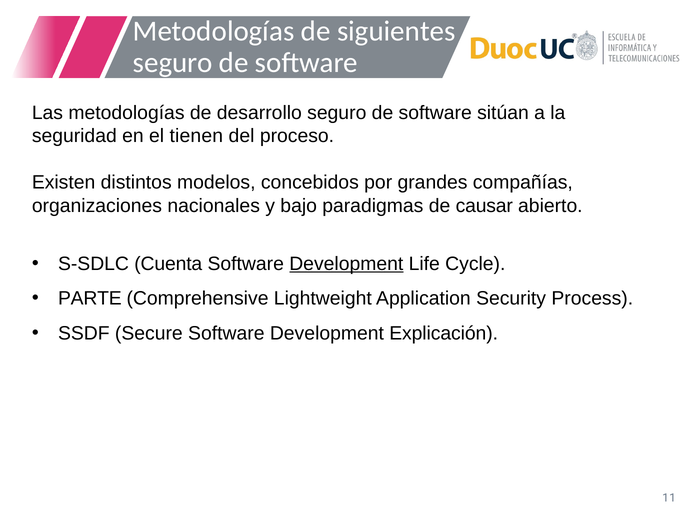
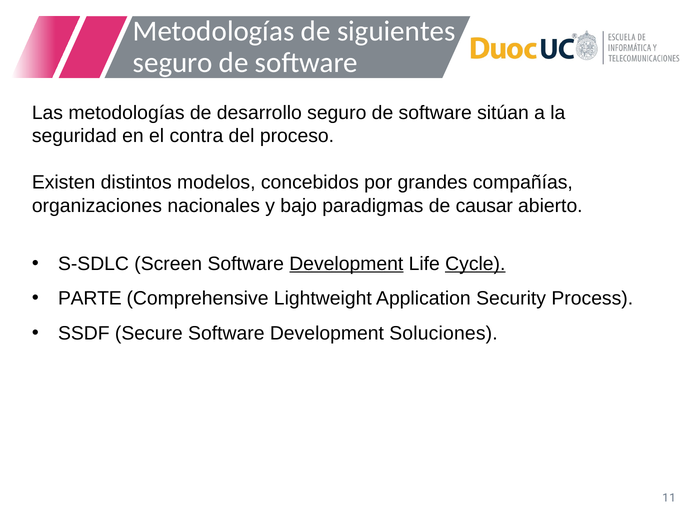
tienen: tienen -> contra (196, 136)
Cuenta: Cuenta -> Screen (168, 264)
Cycle underline: none -> present (475, 264)
Explicación: Explicación -> Soluciones (444, 333)
